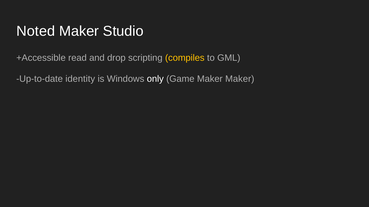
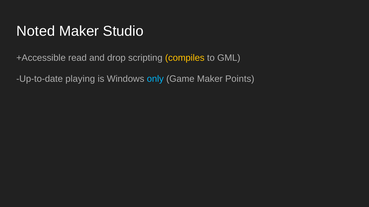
identity: identity -> playing (80, 79)
only colour: white -> light blue (155, 79)
Maker Maker: Maker -> Points (240, 79)
